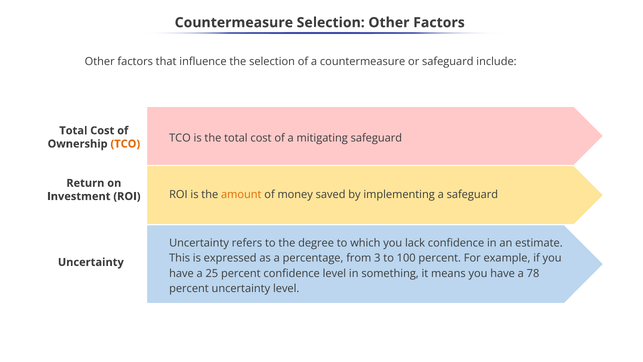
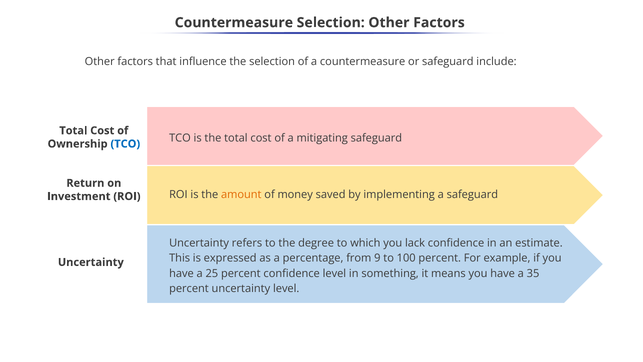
TCO colour: orange -> blue (125, 144)
3: 3 -> 9 (377, 258)
78: 78 -> 35 (533, 273)
